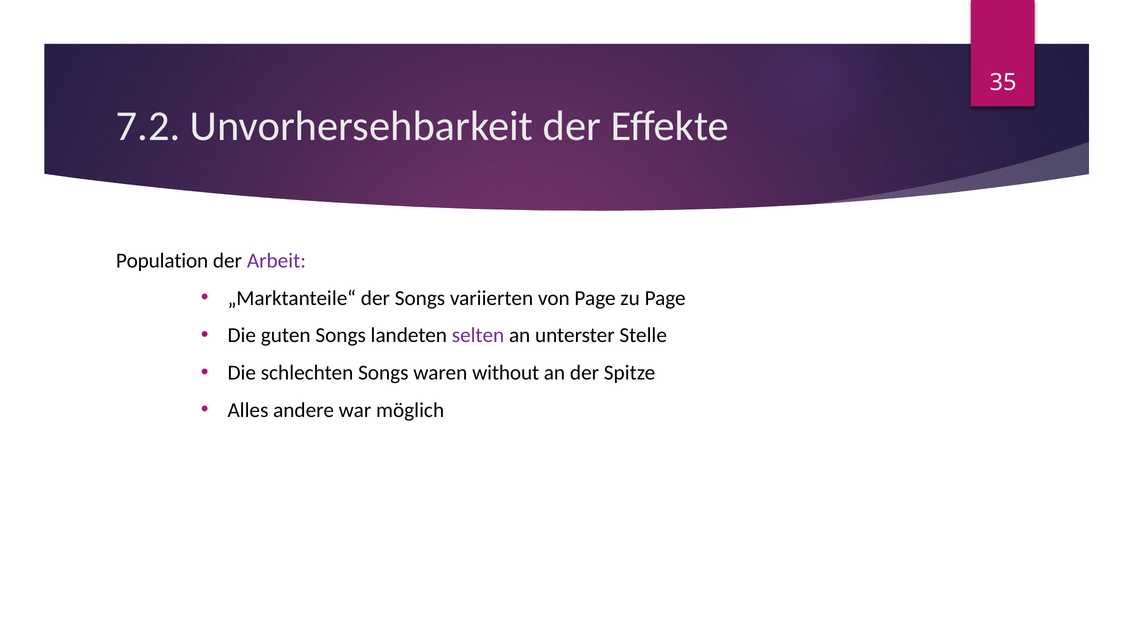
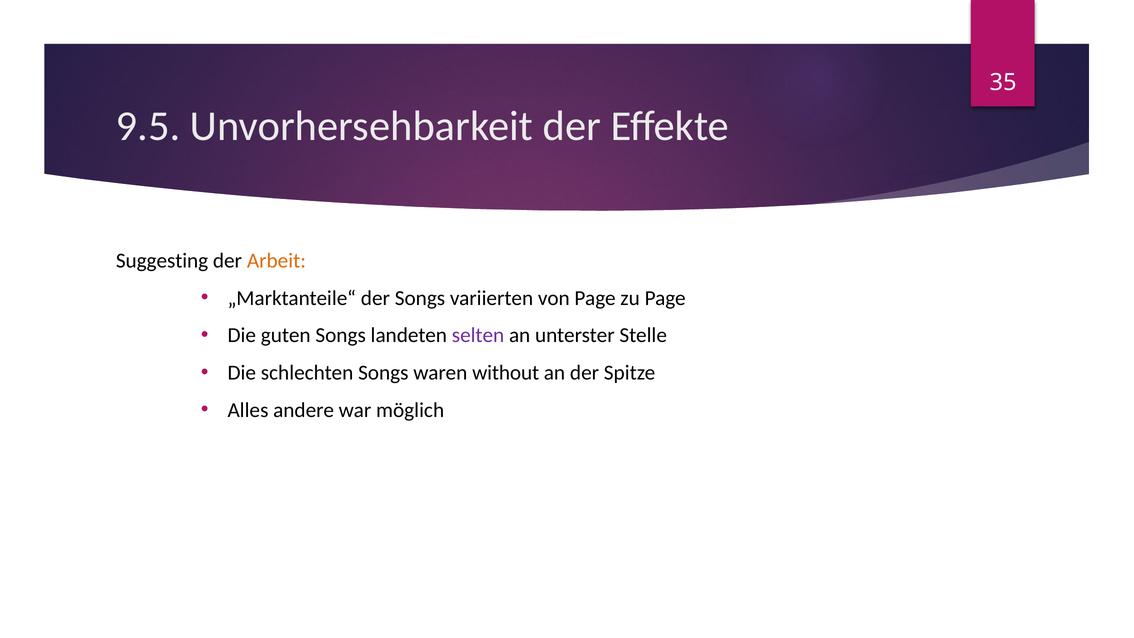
7.2: 7.2 -> 9.5 (148, 126)
Population: Population -> Suggesting (162, 261)
Arbeit colour: purple -> orange (276, 261)
